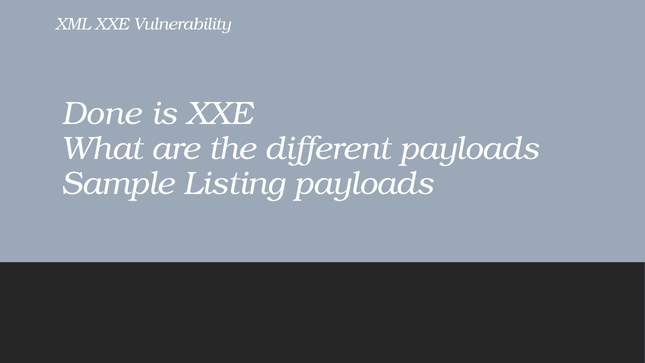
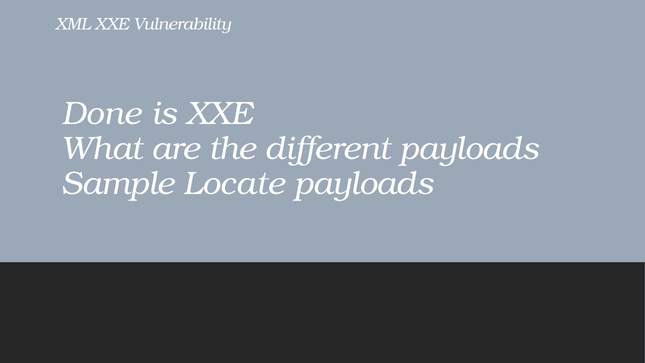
Listing: Listing -> Locate (234, 183)
